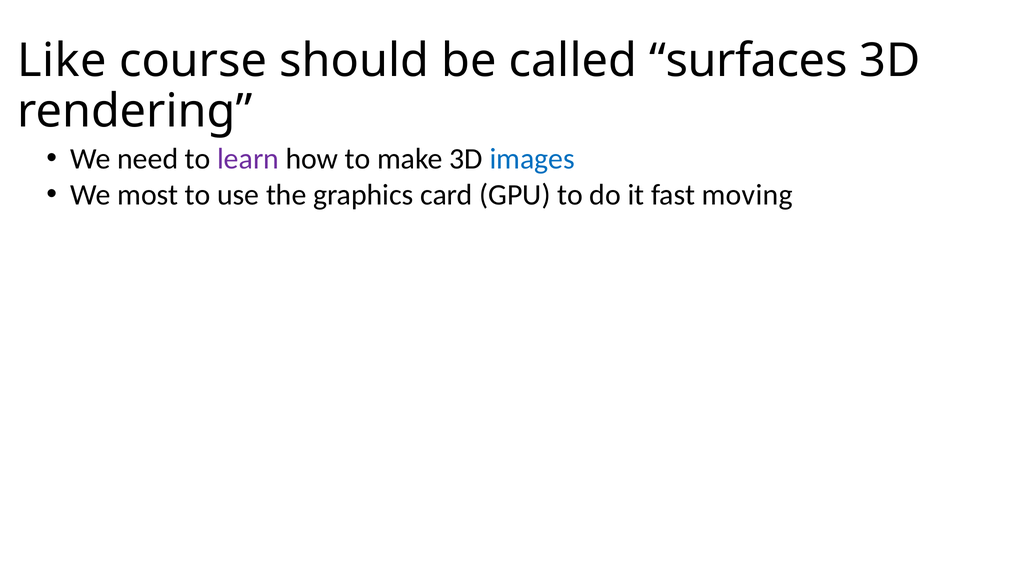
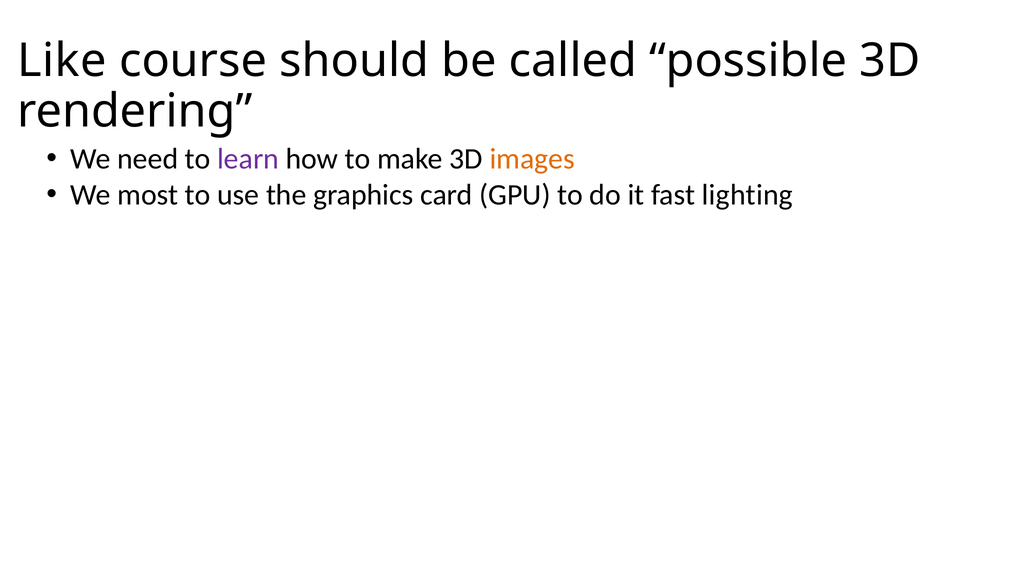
surfaces: surfaces -> possible (748, 61)
images colour: blue -> orange (532, 159)
moving: moving -> lighting (747, 195)
